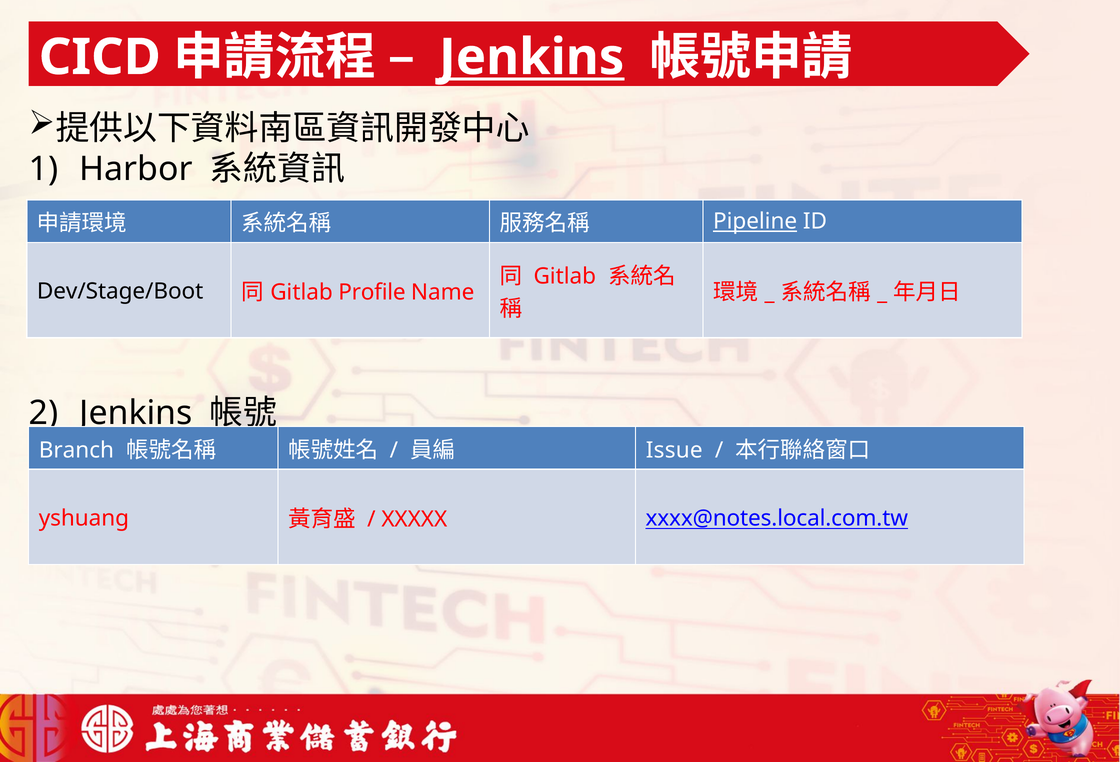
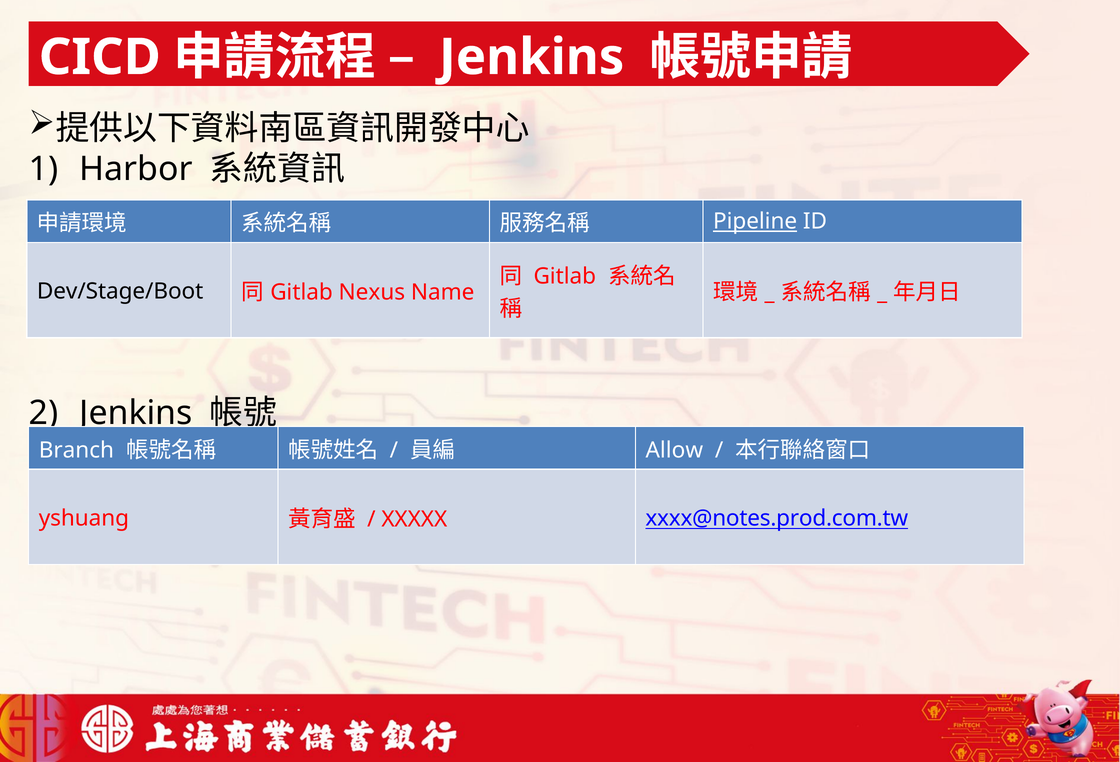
Jenkins underline: present -> none (532, 57)
Profile: Profile -> Nexus (372, 292)
Issue: Issue -> Allow (674, 450)
xxxx@notes.local.com.tw: xxxx@notes.local.com.tw -> xxxx@notes.prod.com.tw (777, 518)
